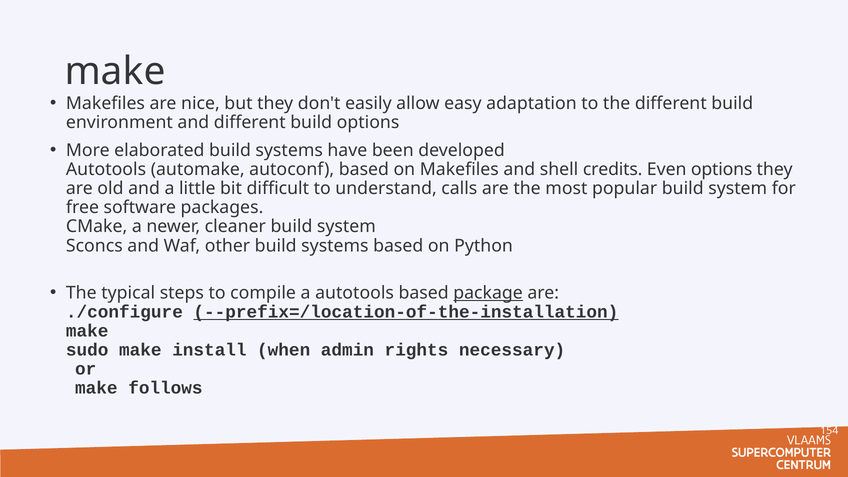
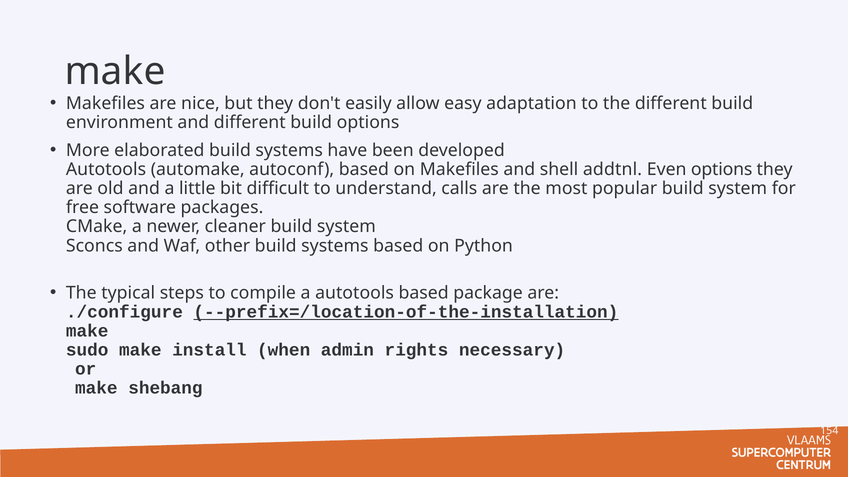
credits: credits -> addtnl (613, 169)
package underline: present -> none (488, 293)
follows: follows -> shebang (165, 388)
